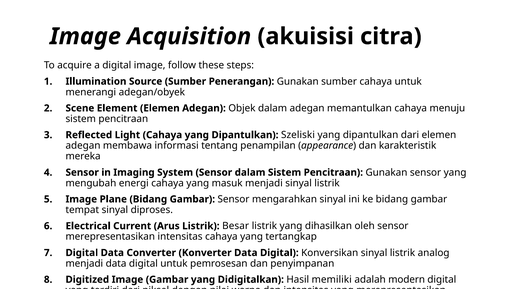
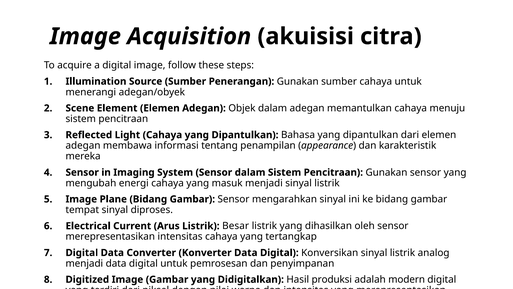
Szeliski: Szeliski -> Bahasa (298, 135)
memiliki: memiliki -> produksi (332, 279)
